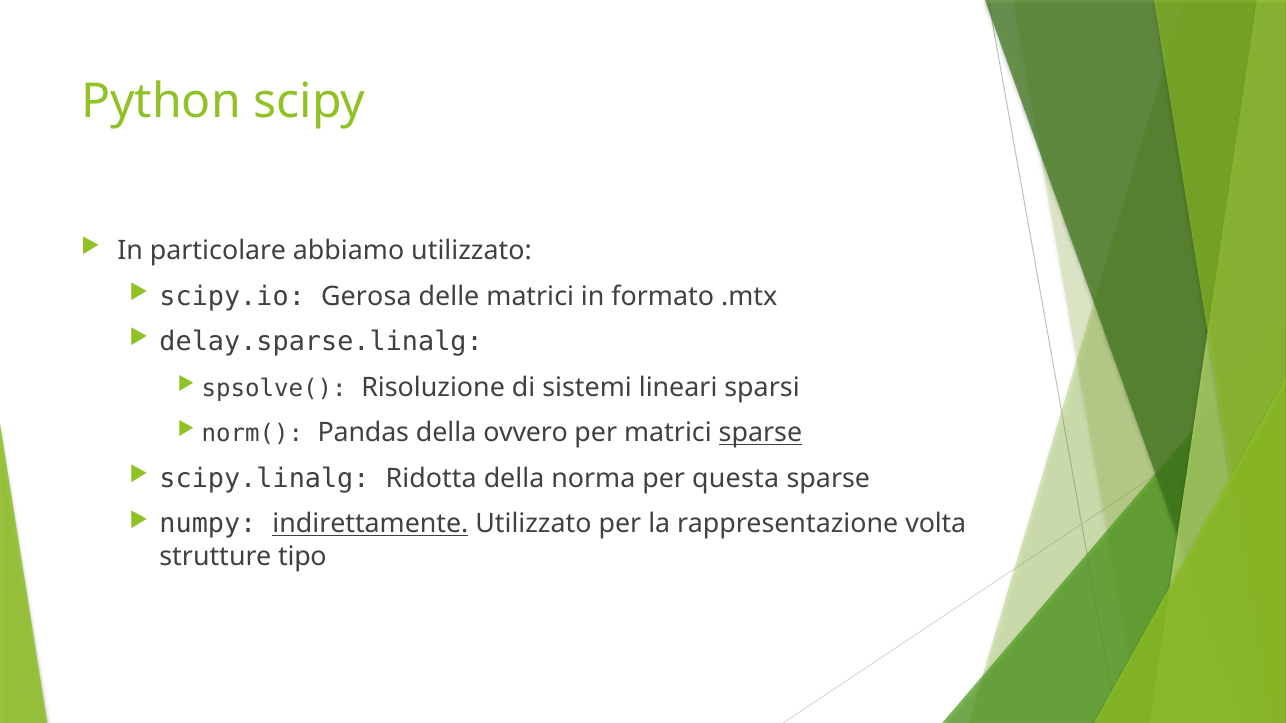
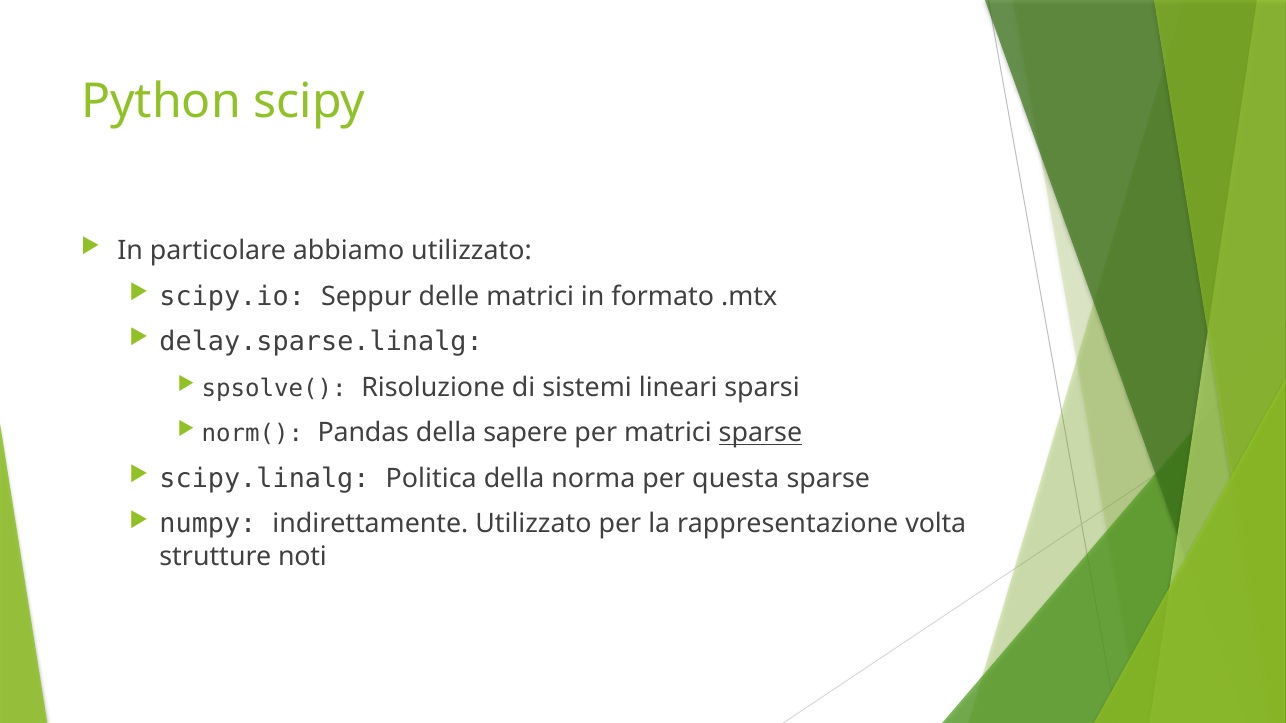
Gerosa: Gerosa -> Seppur (366, 296)
ovvero: ovvero -> sapere (526, 433)
Ridotta: Ridotta -> Politica (431, 479)
indirettamente underline: present -> none (370, 524)
tipo: tipo -> noti (302, 557)
